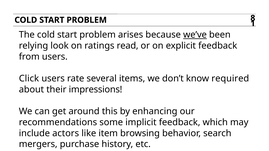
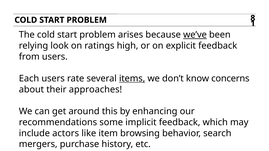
read: read -> high (128, 46)
Click: Click -> Each (29, 79)
items underline: none -> present (132, 79)
required: required -> concerns (230, 79)
impressions: impressions -> approaches (95, 89)
